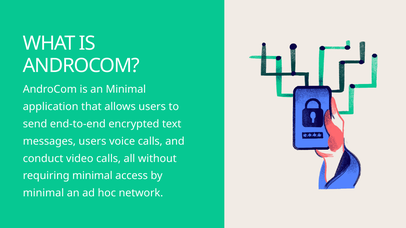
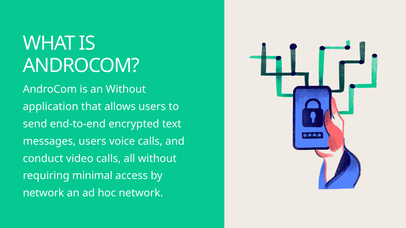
an Minimal: Minimal -> Without (126, 89)
minimal: minimal -> network (43, 193)
